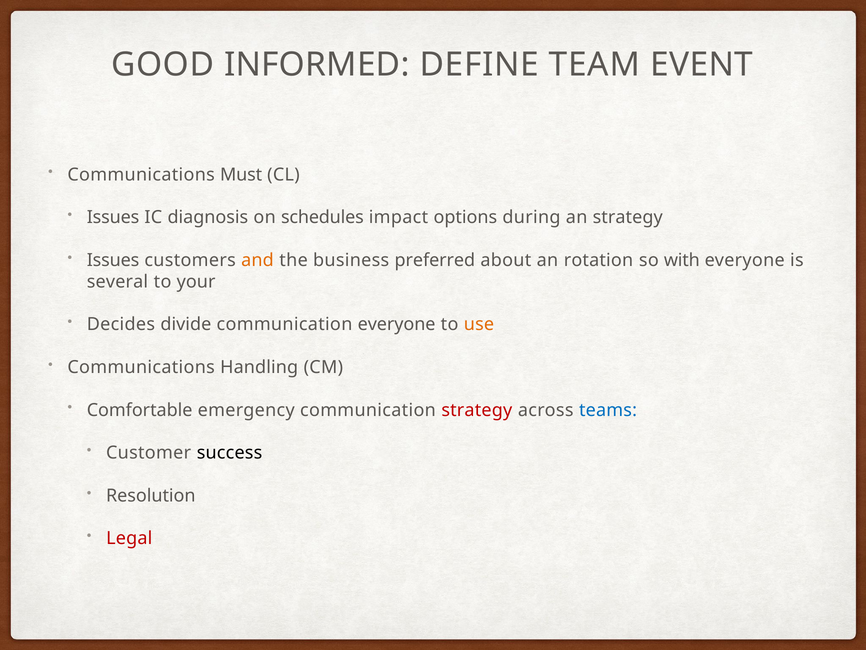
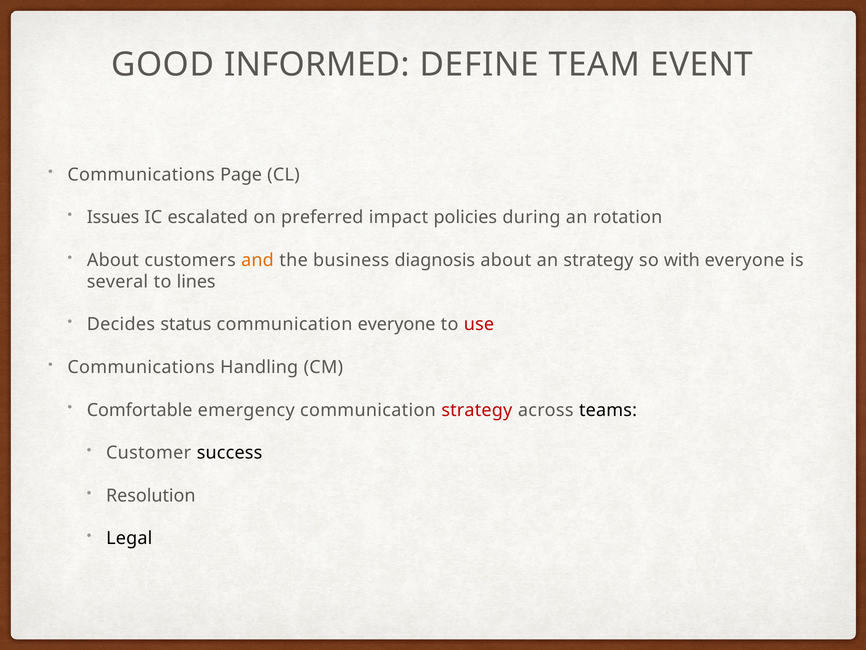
Must: Must -> Page (241, 174)
diagnosis: diagnosis -> escalated (208, 217)
schedules: schedules -> preferred (322, 217)
options: options -> policies (465, 217)
an strategy: strategy -> rotation (628, 217)
Issues: Issues -> About (113, 260)
preferred: preferred -> diagnosis (435, 260)
an rotation: rotation -> strategy (599, 260)
your: your -> lines (196, 282)
divide: divide -> status (186, 324)
use colour: orange -> red (479, 324)
teams colour: blue -> black (608, 410)
Legal colour: red -> black (129, 538)
